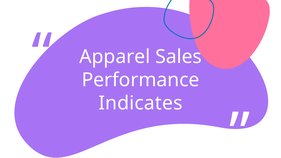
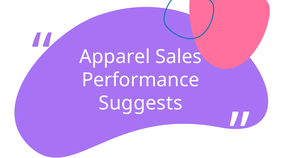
Indicates: Indicates -> Suggests (140, 103)
